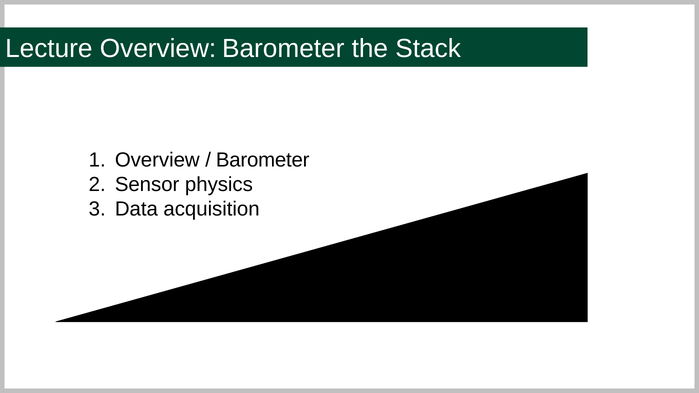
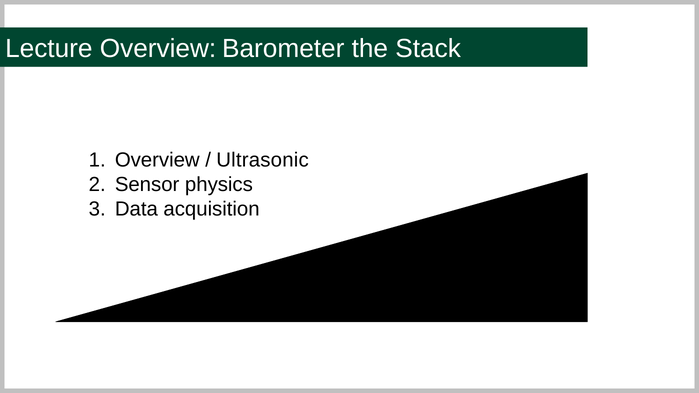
Barometer: Barometer -> Ultrasonic (263, 160)
